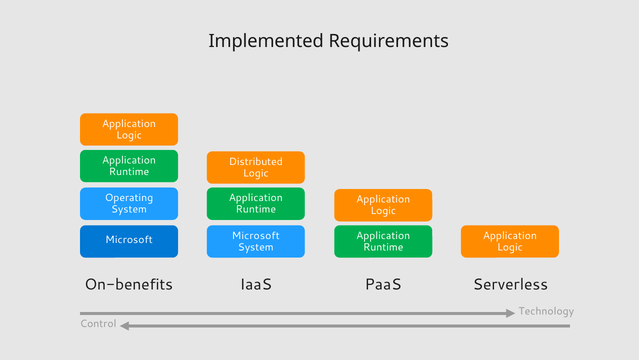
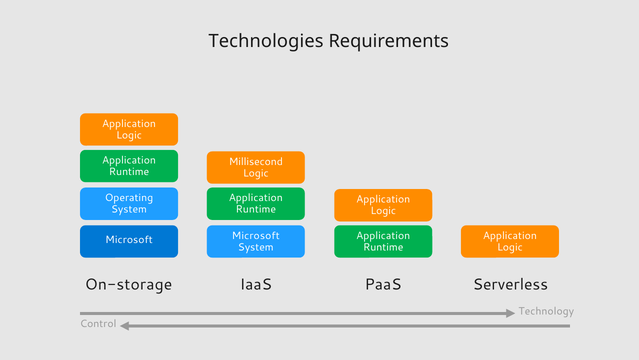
Implemented: Implemented -> Technologies (266, 41)
Distributed: Distributed -> Millisecond (256, 162)
On-benefits: On-benefits -> On-storage (129, 284)
